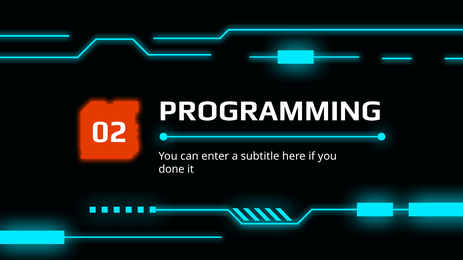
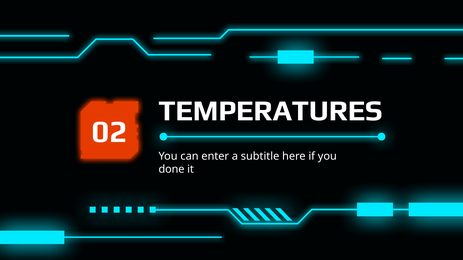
PROGRAMMING: PROGRAMMING -> TEMPERATURES (271, 111)
